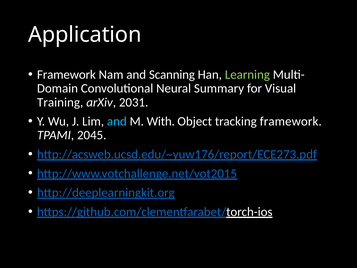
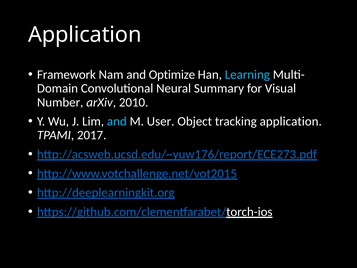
Scanning: Scanning -> Optimize (172, 74)
Learning colour: light green -> light blue (247, 74)
Training: Training -> Number (60, 102)
2031: 2031 -> 2010 (134, 102)
With: With -> User (161, 121)
tracking framework: framework -> application (291, 121)
2045: 2045 -> 2017 (92, 135)
